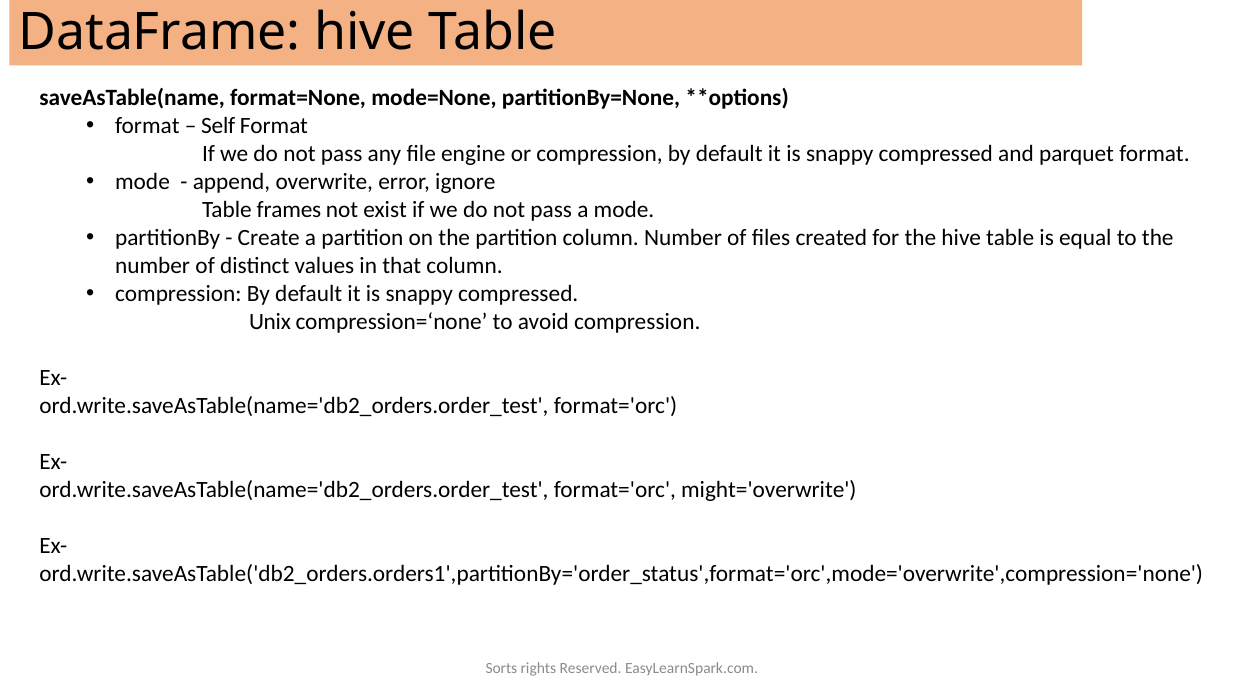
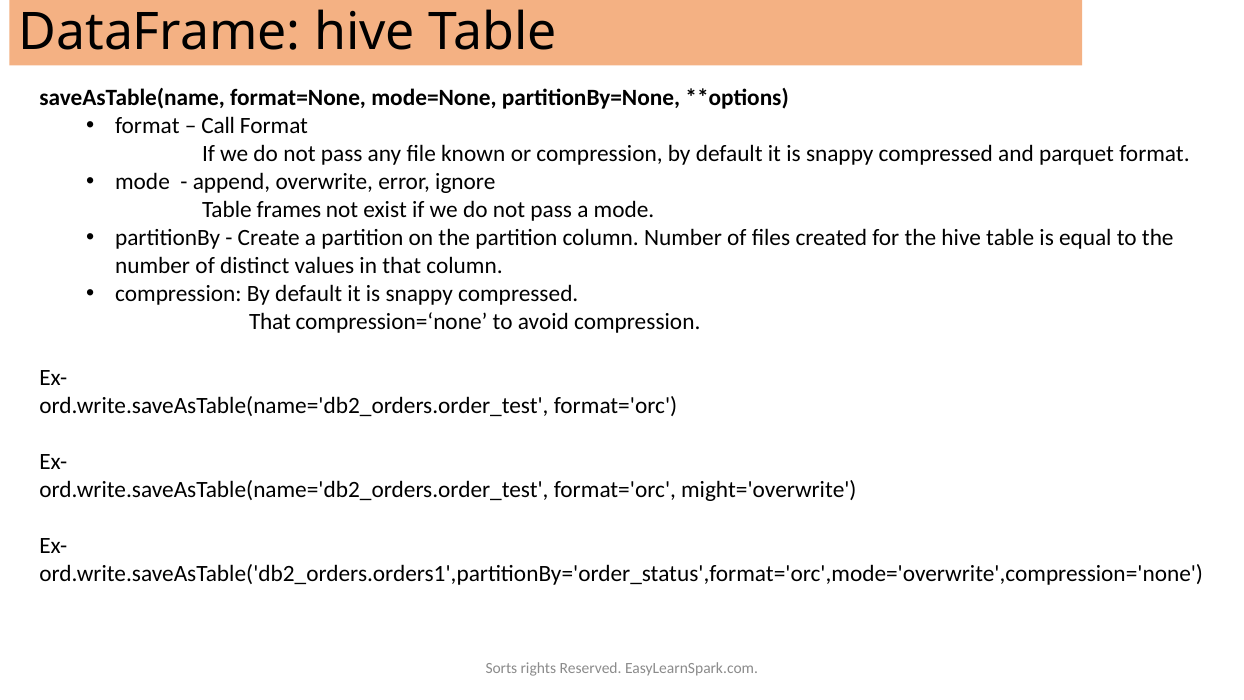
Self: Self -> Call (218, 126)
engine: engine -> known (473, 154)
Unix: Unix -> That (270, 322)
